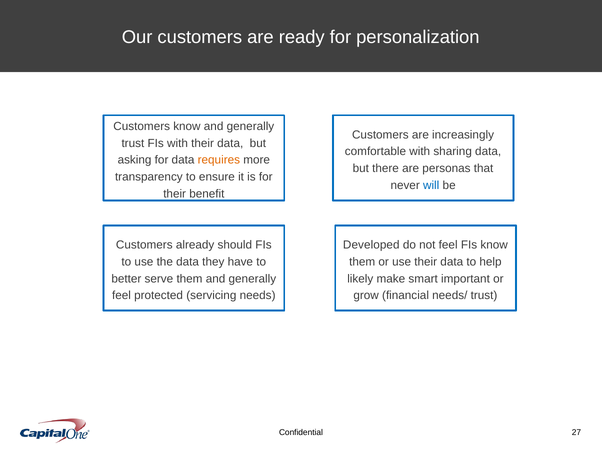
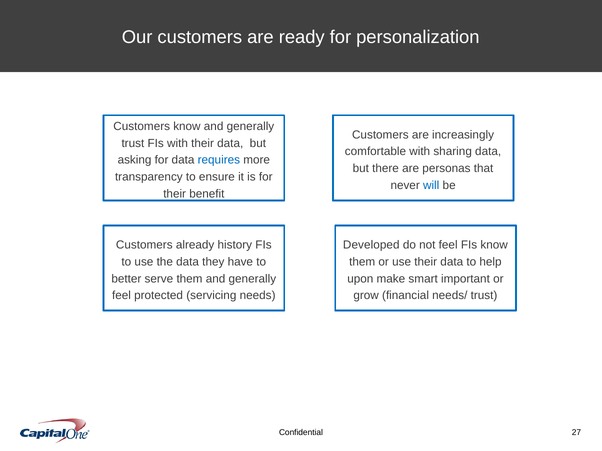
requires colour: orange -> blue (219, 160)
should: should -> history (235, 245)
likely: likely -> upon (360, 279)
